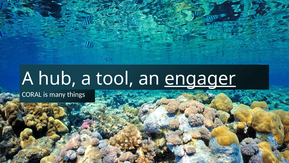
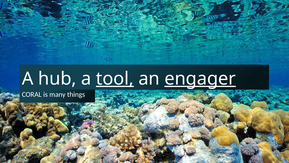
tool underline: none -> present (115, 78)
